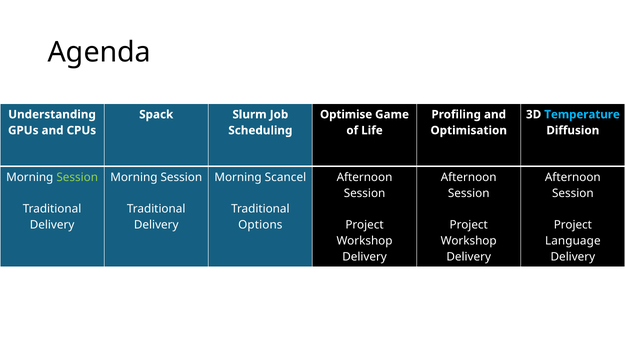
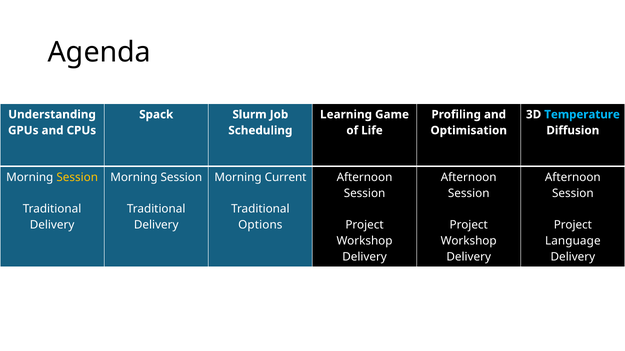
Optimise: Optimise -> Learning (346, 115)
Session colour: light green -> yellow (77, 178)
Scancel: Scancel -> Current (286, 178)
